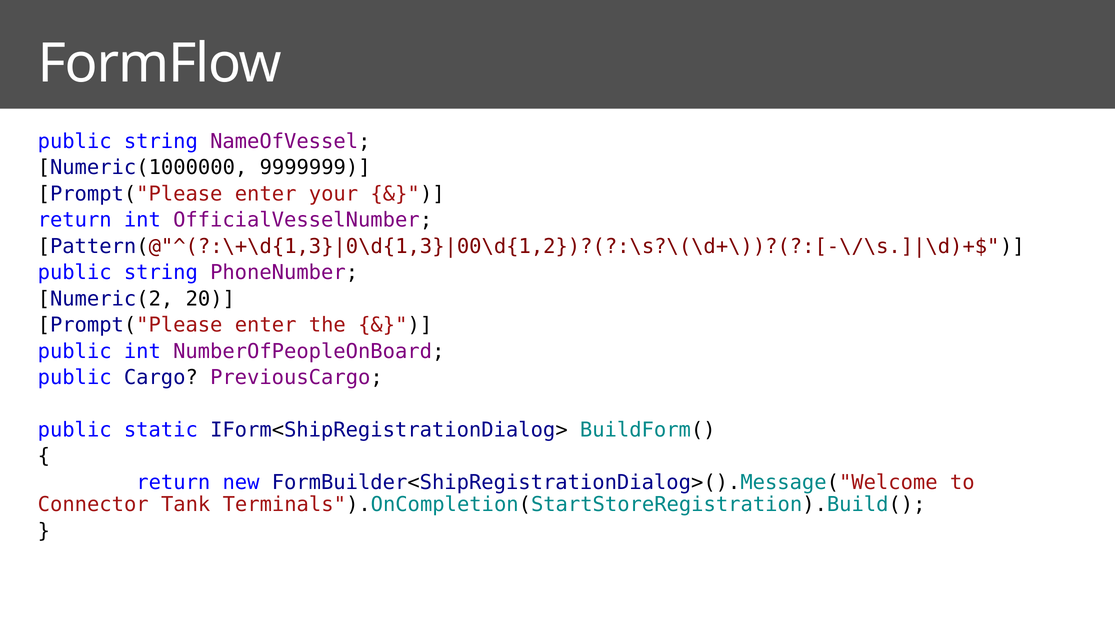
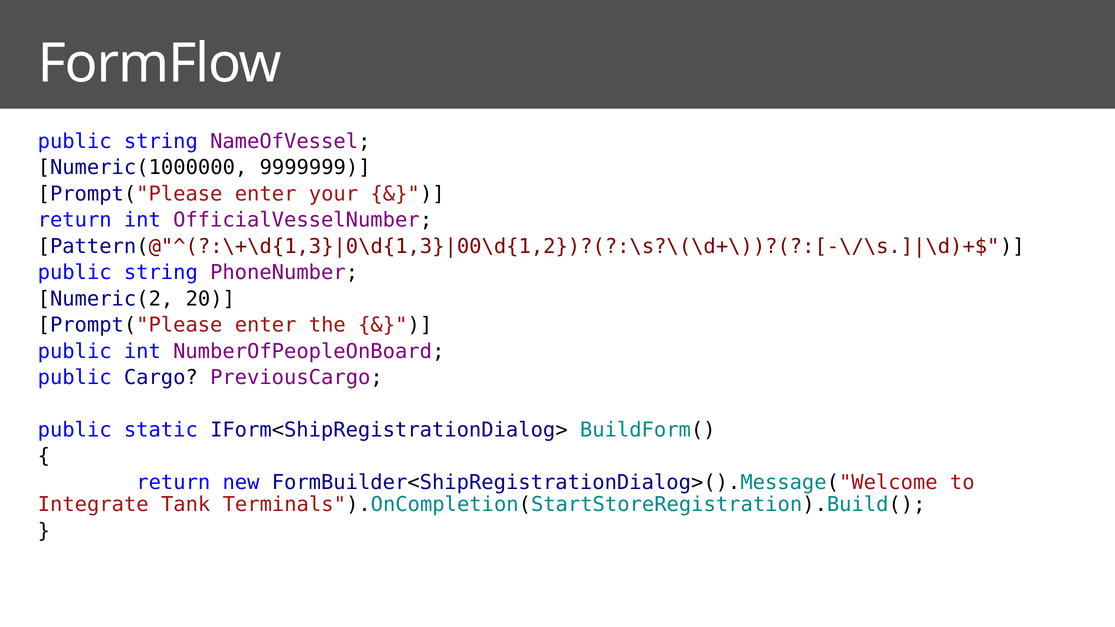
Connector: Connector -> Integrate (93, 505)
